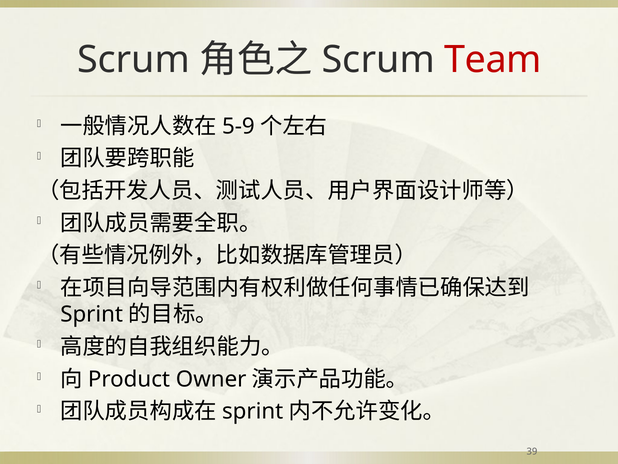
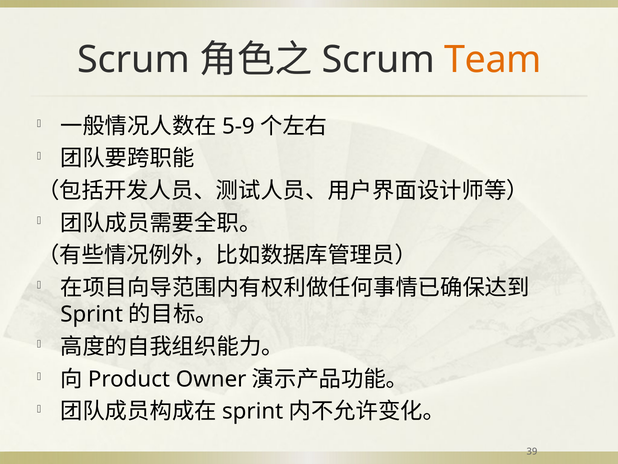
Team colour: red -> orange (493, 60)
